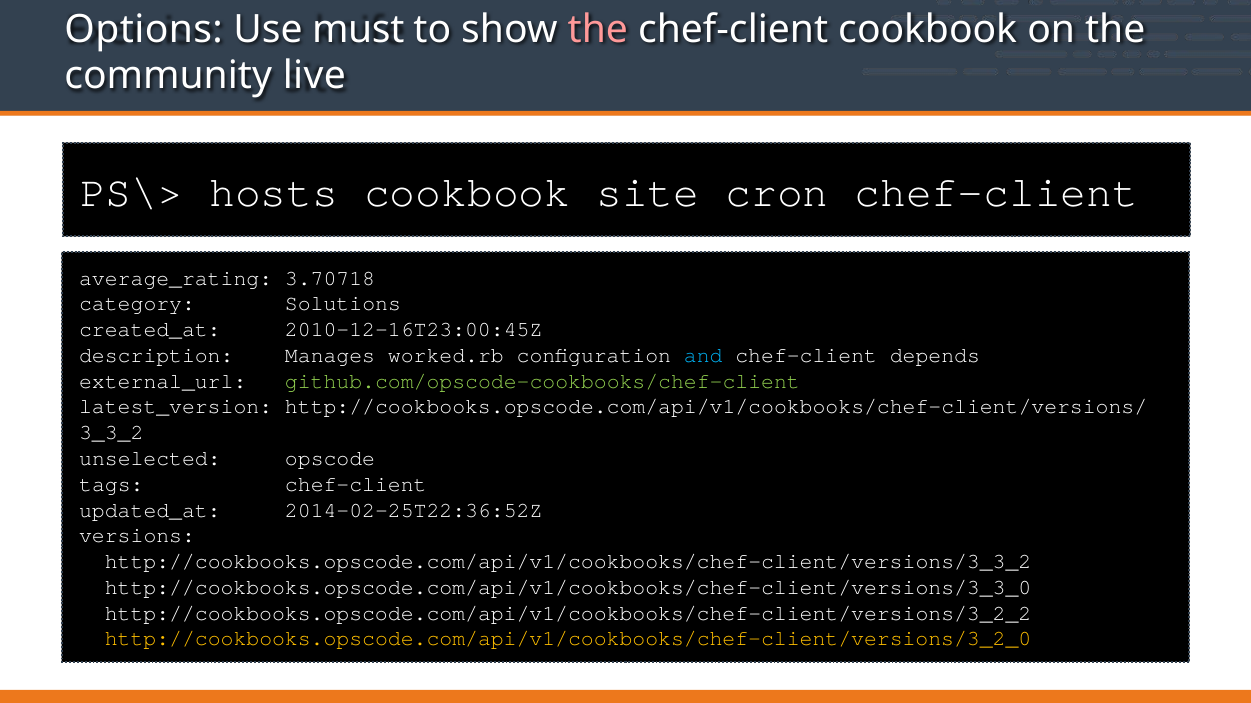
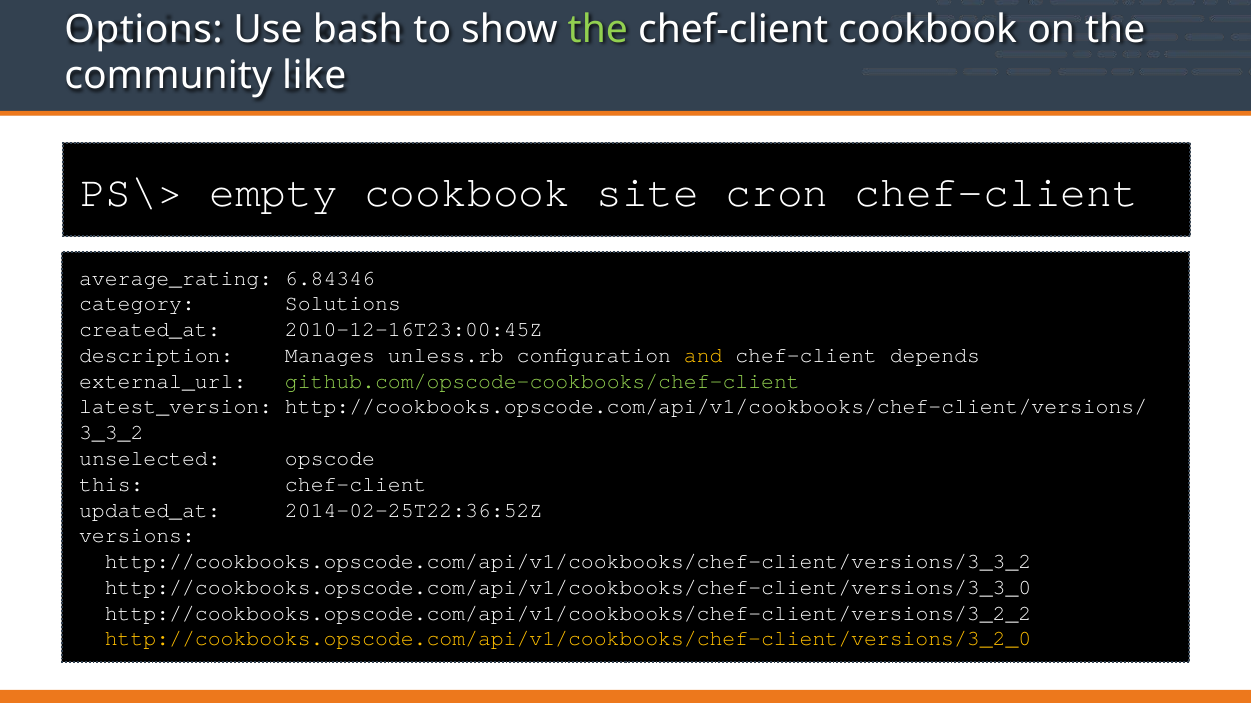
must: must -> bash (358, 29)
the colour: pink -> light green (598, 29)
live: live -> like (314, 76)
hosts: hosts -> empty (274, 193)
3.70718: 3.70718 -> 6.84346 (330, 278)
worked.rb: worked.rb -> unless.rb (446, 356)
and colour: light blue -> yellow (703, 356)
tags: tags -> this (111, 485)
